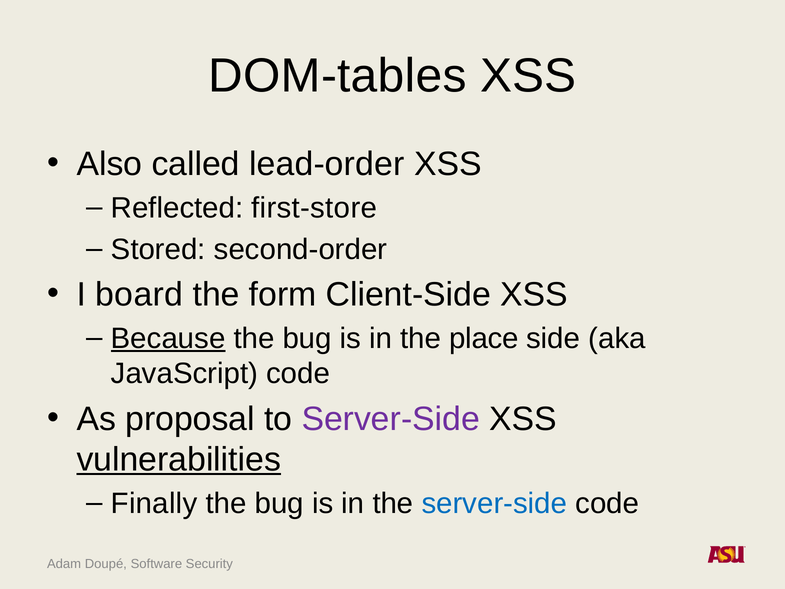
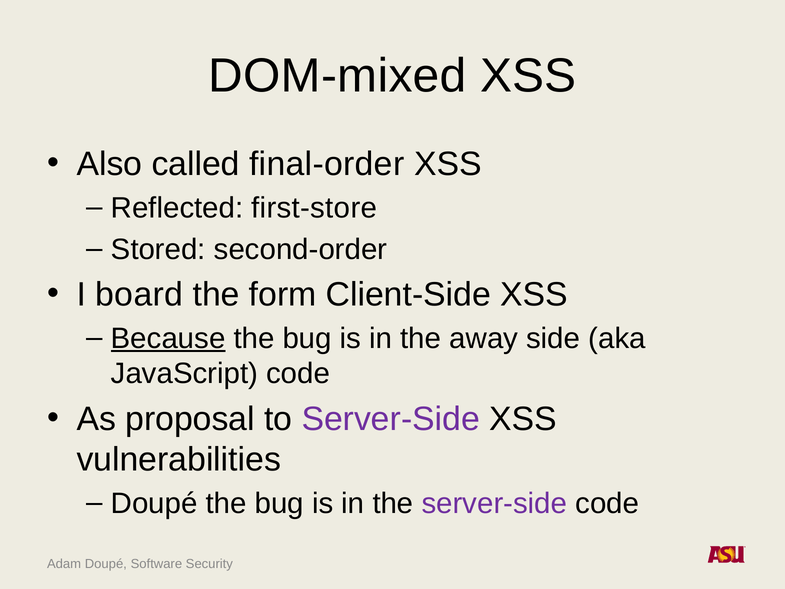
DOM-tables: DOM-tables -> DOM-mixed (338, 76)
lead-order: lead-order -> final-order (327, 164)
place: place -> away (484, 338)
vulnerabilities underline: present -> none (179, 459)
Finally: Finally -> Doupé (154, 503)
server-side colour: blue -> purple (494, 503)
